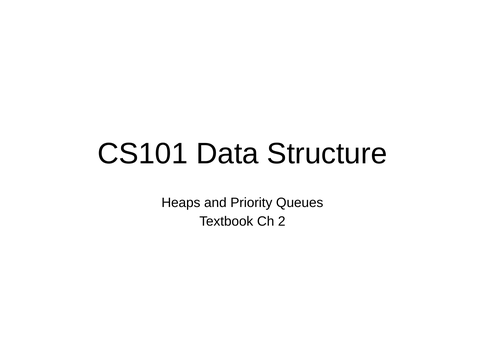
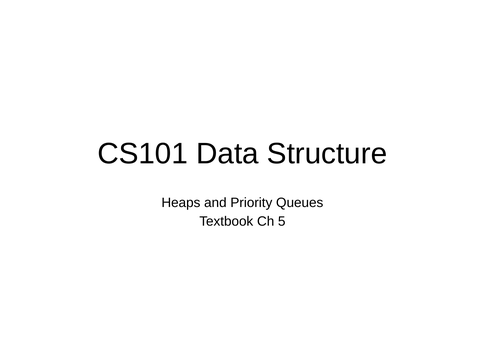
2: 2 -> 5 (282, 221)
